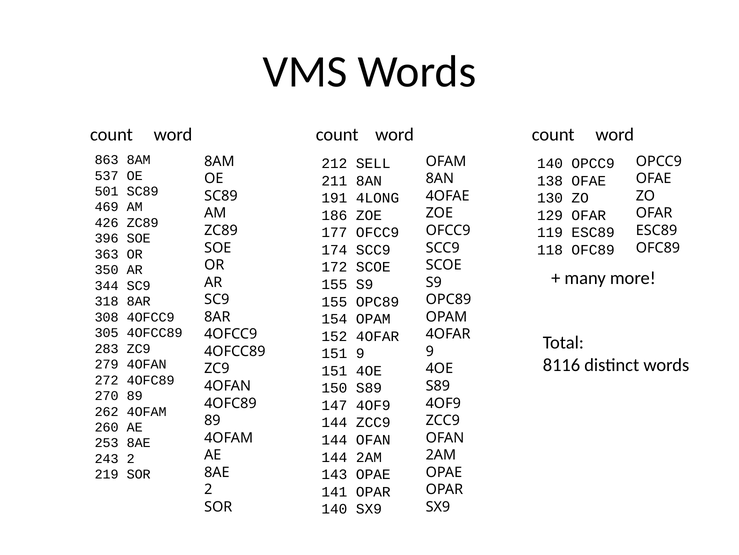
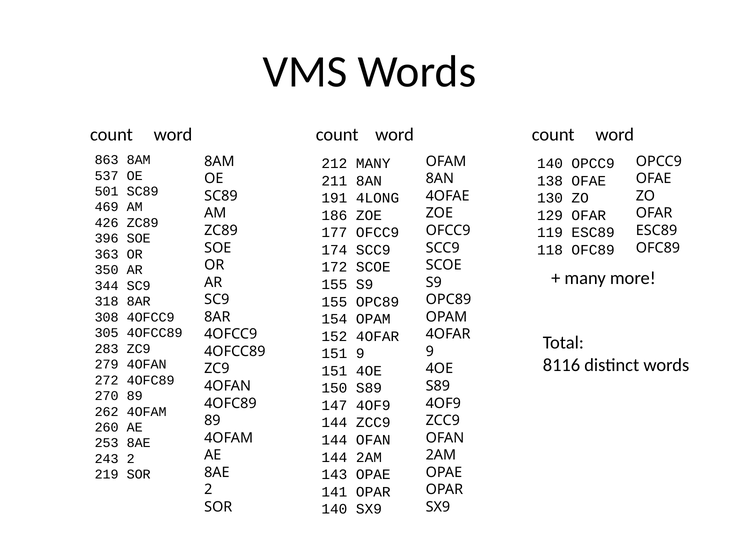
212 SELL: SELL -> MANY (373, 163)
